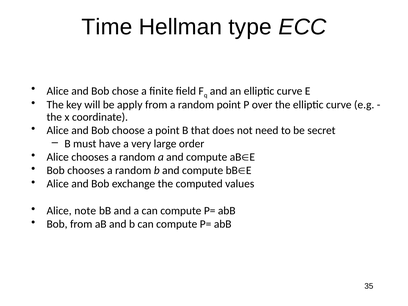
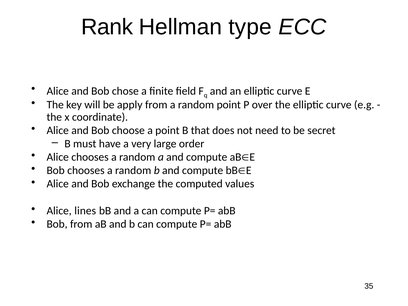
Time: Time -> Rank (107, 27)
note: note -> lines (85, 211)
